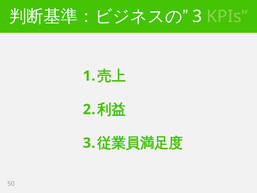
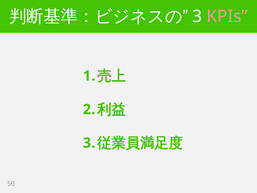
KPIs colour: light green -> pink (227, 16)
